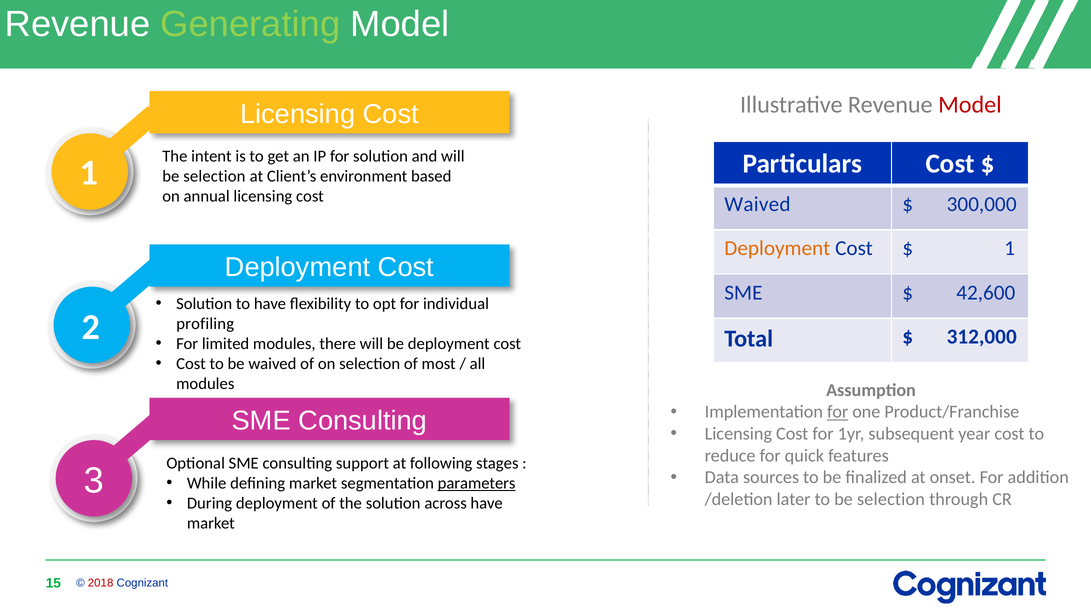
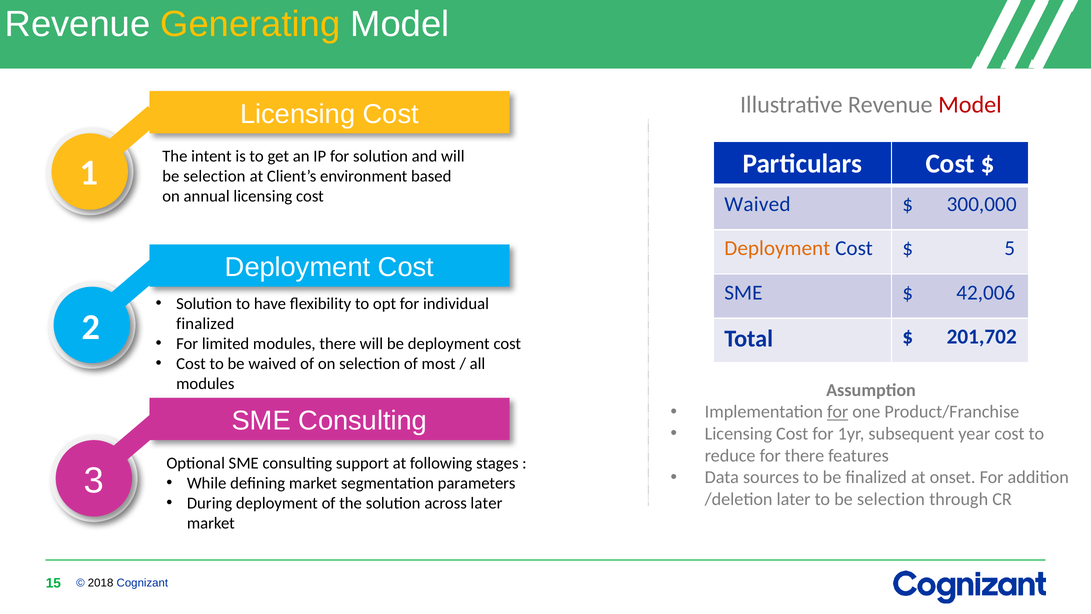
Generating colour: light green -> yellow (250, 24)
1: 1 -> 5 (1010, 248)
42,600: 42,600 -> 42,006 (986, 293)
profiling: profiling -> finalized (205, 323)
312,000: 312,000 -> 201,702 (982, 337)
for quick: quick -> there (804, 455)
parameters underline: present -> none (477, 483)
across have: have -> later (486, 503)
2018 colour: red -> black (101, 583)
